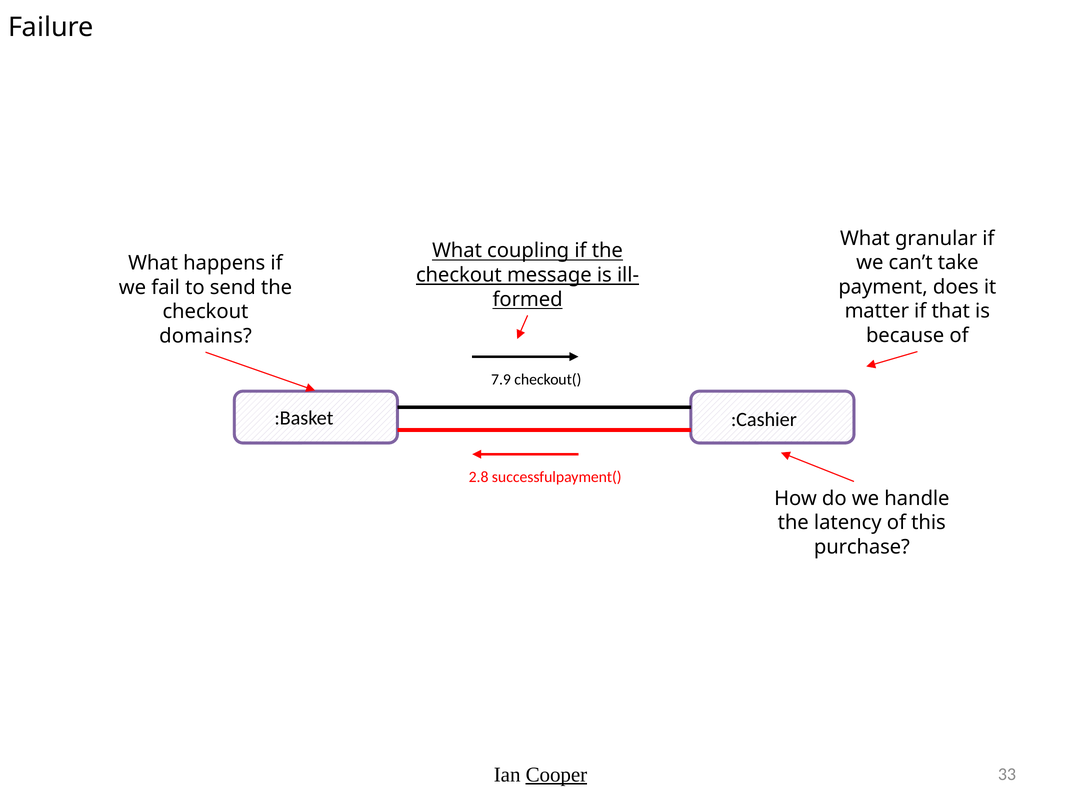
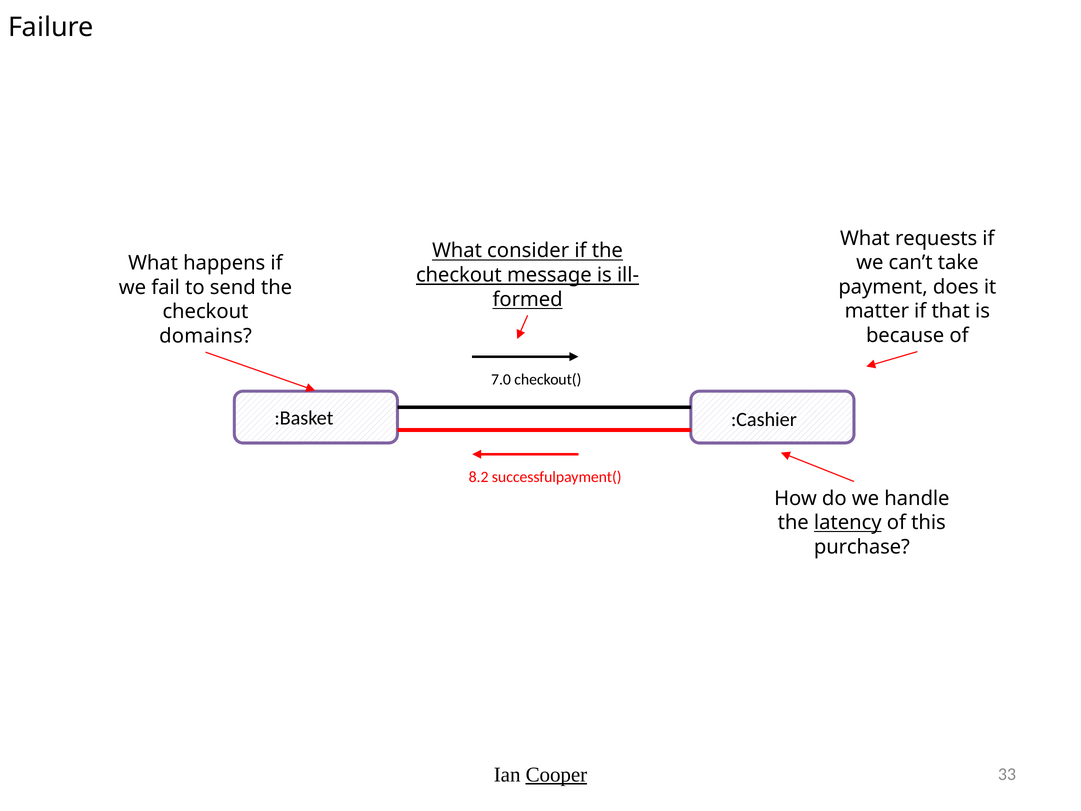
granular: granular -> requests (936, 238)
coupling: coupling -> consider (528, 251)
7.9: 7.9 -> 7.0 (501, 380)
2.8: 2.8 -> 8.2 (479, 477)
latency underline: none -> present (848, 522)
